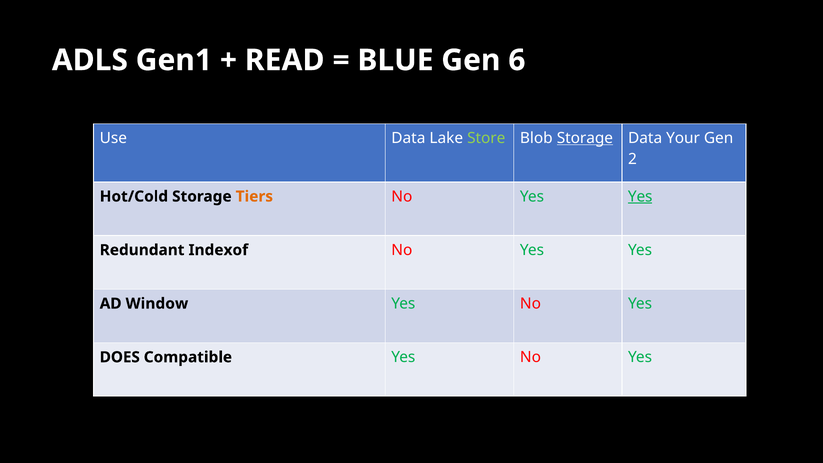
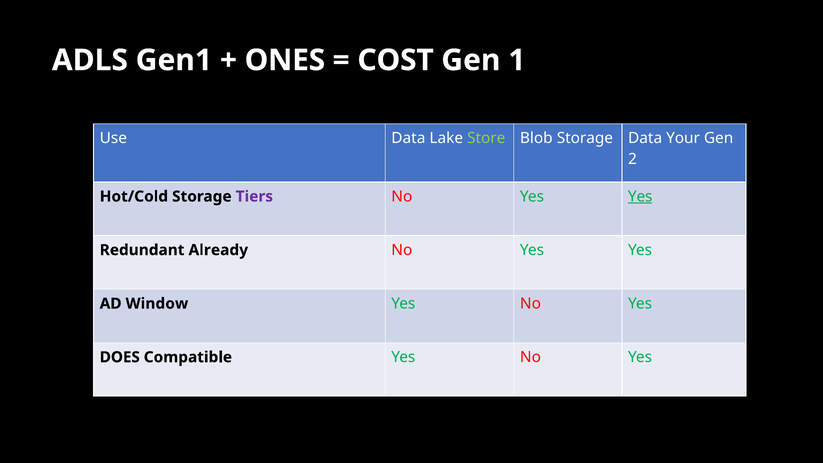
READ: READ -> ONES (285, 60)
BLUE: BLUE -> COST (396, 60)
6: 6 -> 1 (517, 60)
Storage underline: present -> none (585, 138)
Tiers colour: orange -> purple (254, 196)
Indexof: Indexof -> Already (218, 250)
